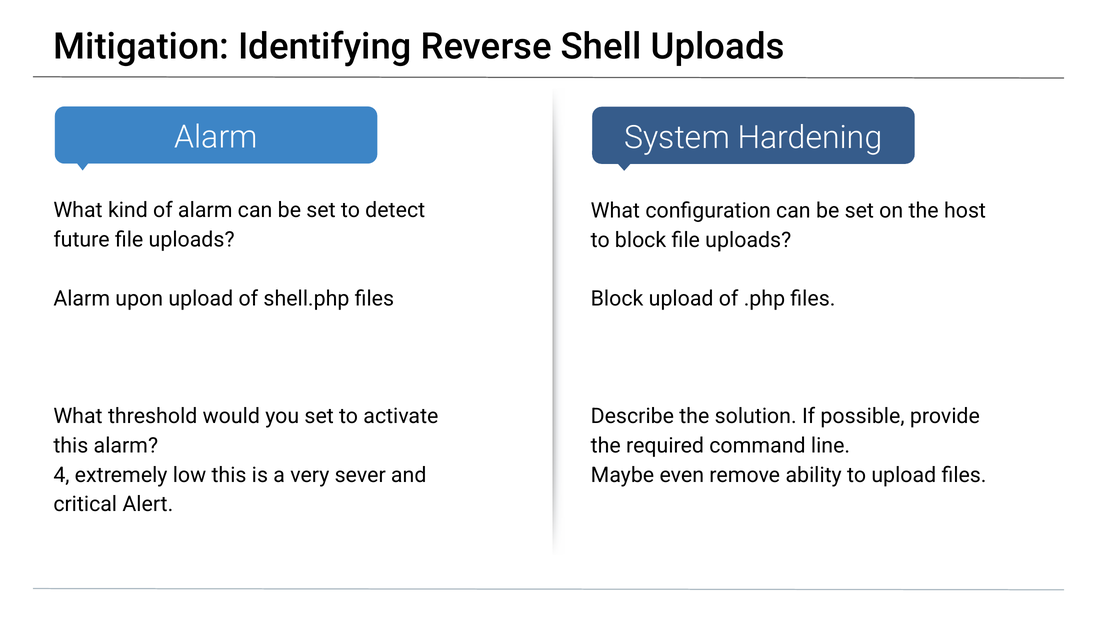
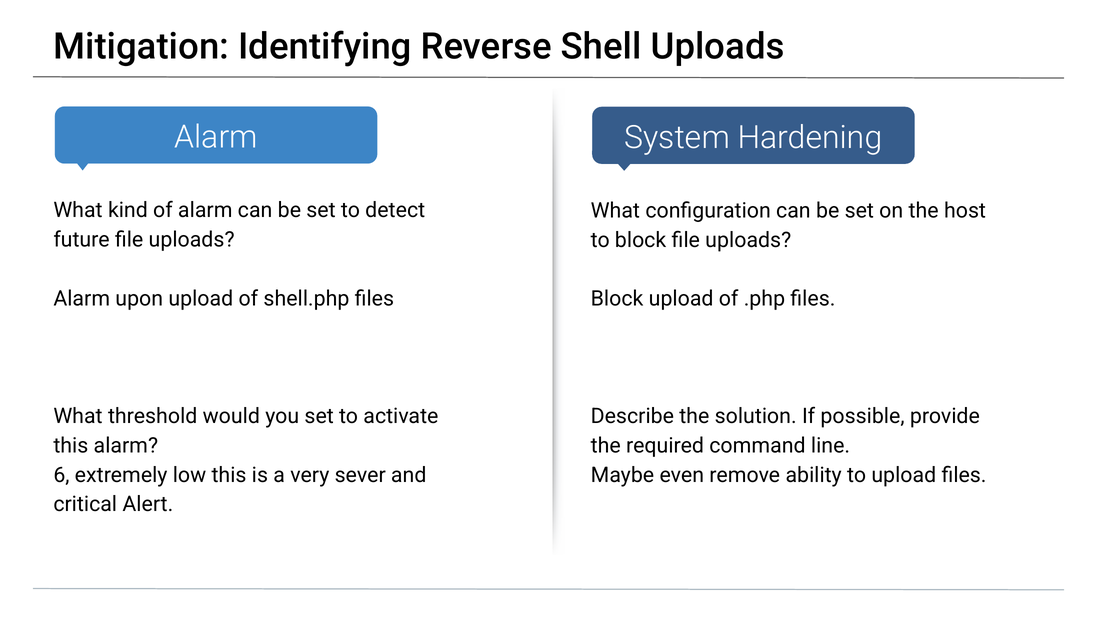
4: 4 -> 6 (61, 475)
